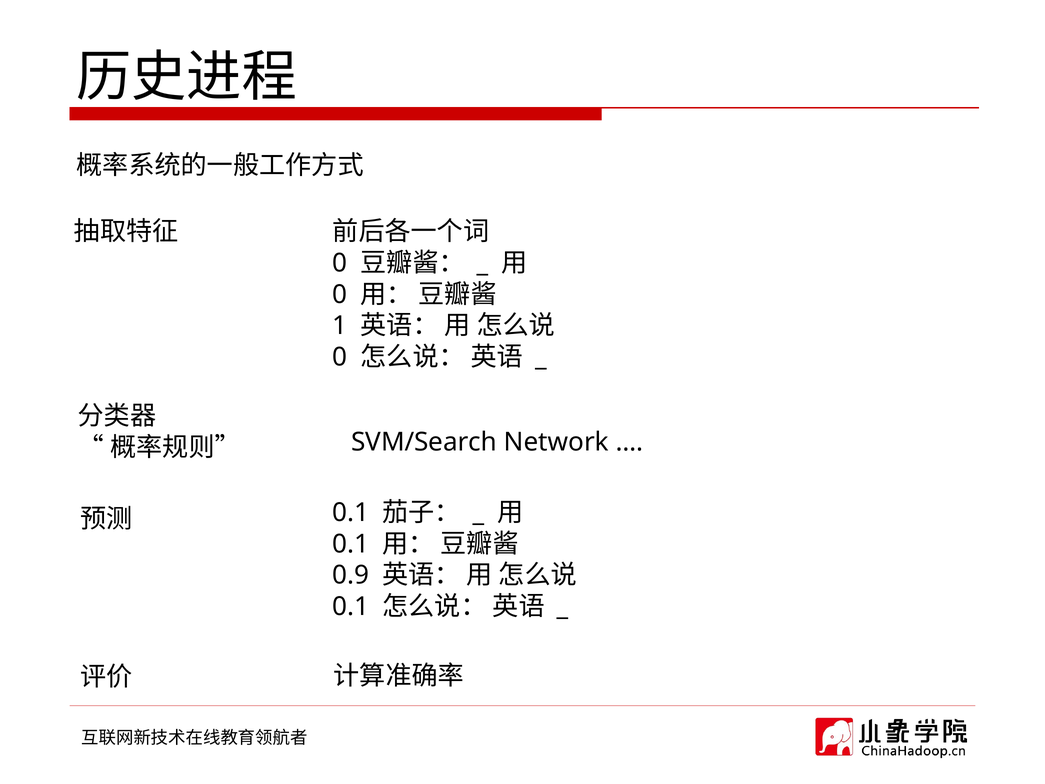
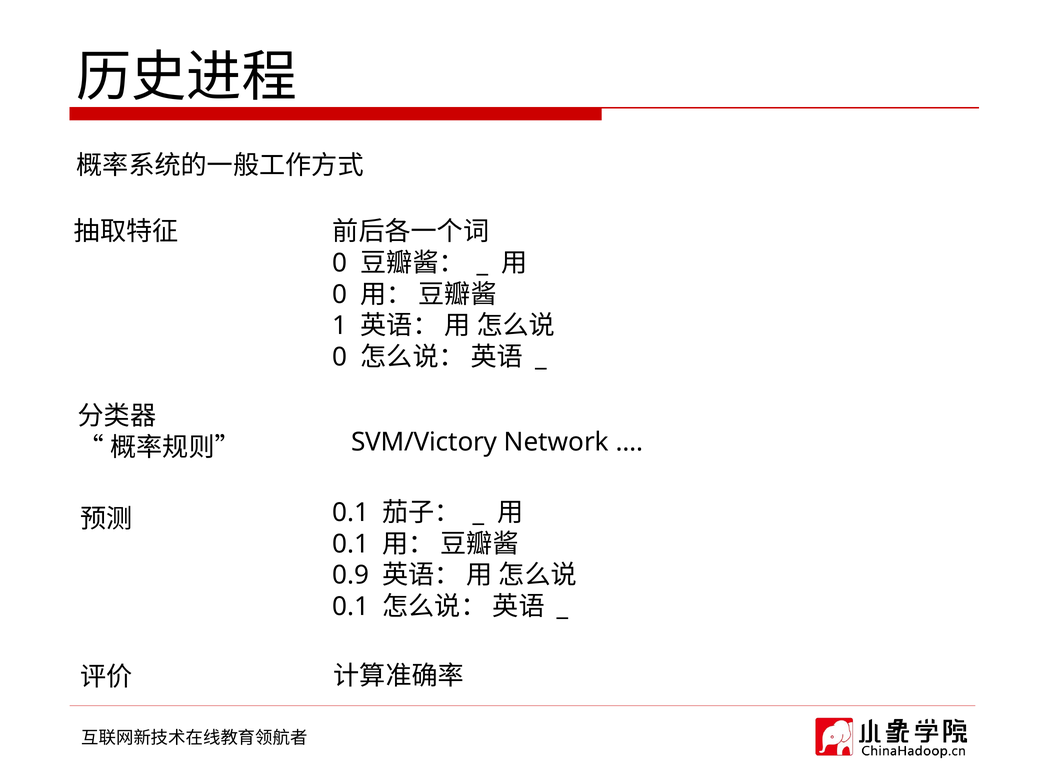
SVM/Search: SVM/Search -> SVM/Victory (424, 442)
